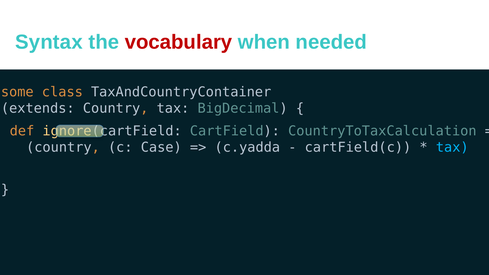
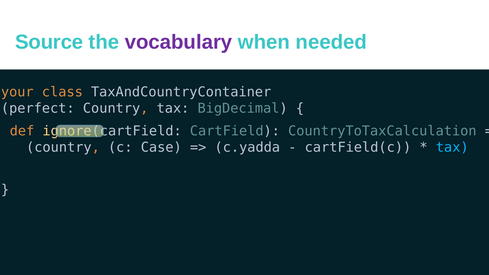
Syntax: Syntax -> Source (49, 42)
vocabulary colour: red -> purple (179, 42)
some: some -> your (17, 92)
extends: extends -> perfect (38, 108)
